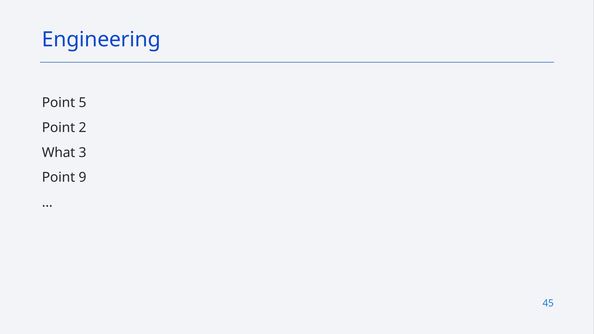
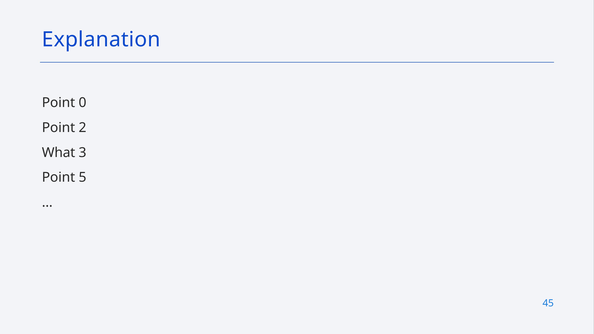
Engineering: Engineering -> Explanation (101, 40)
5: 5 -> 0 (83, 103)
9: 9 -> 5 (83, 178)
